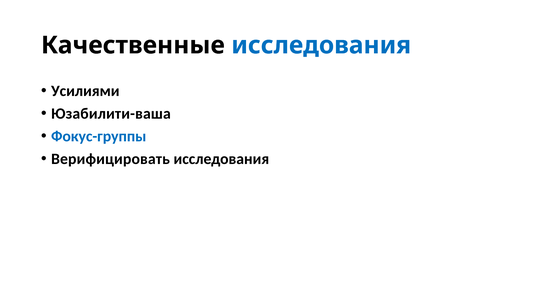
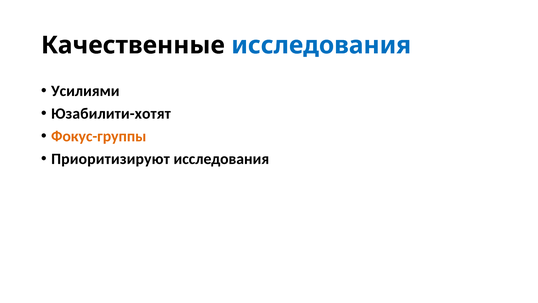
Юзабилити-ваша: Юзабилити-ваша -> Юзабилити-хотят (111, 114)
Фокус-группы colour: blue -> orange (99, 136)
Верифицировать: Верифицировать -> Приоритизируют (110, 159)
